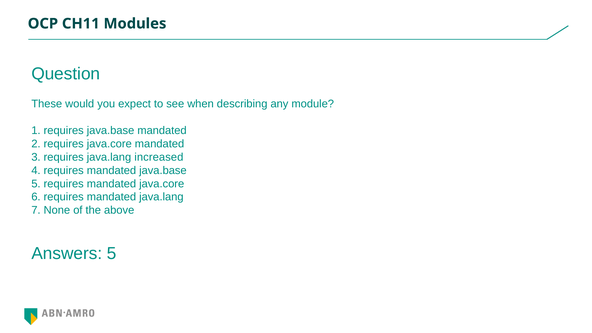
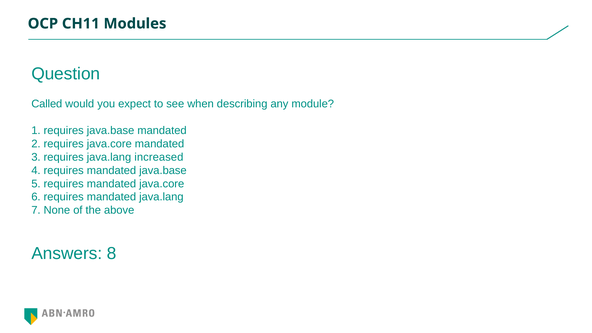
These: These -> Called (47, 104)
Answers 5: 5 -> 8 (112, 253)
